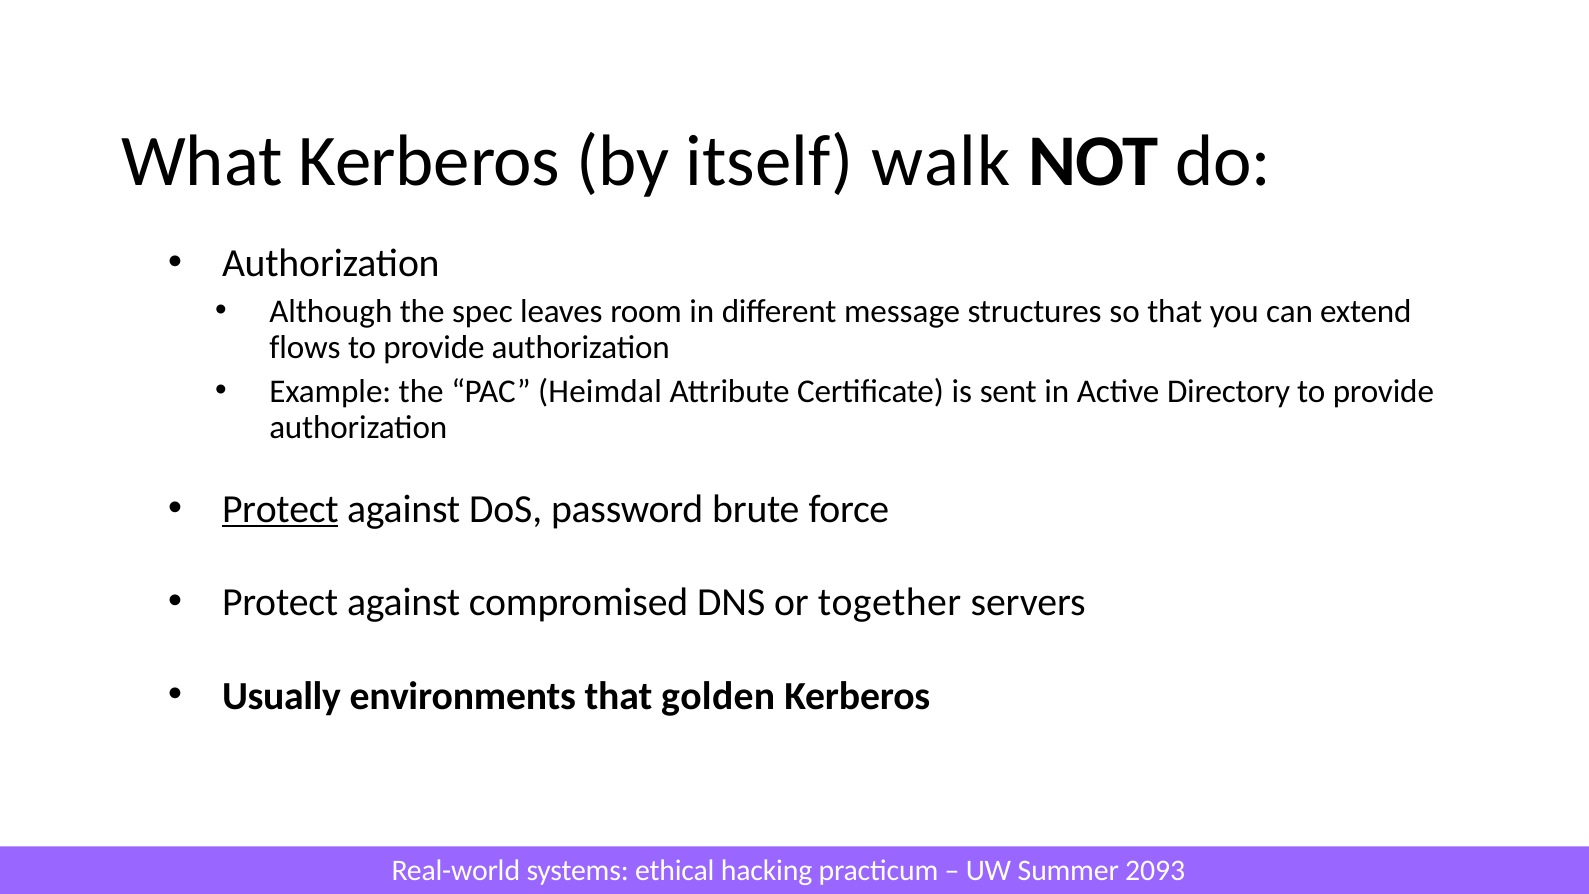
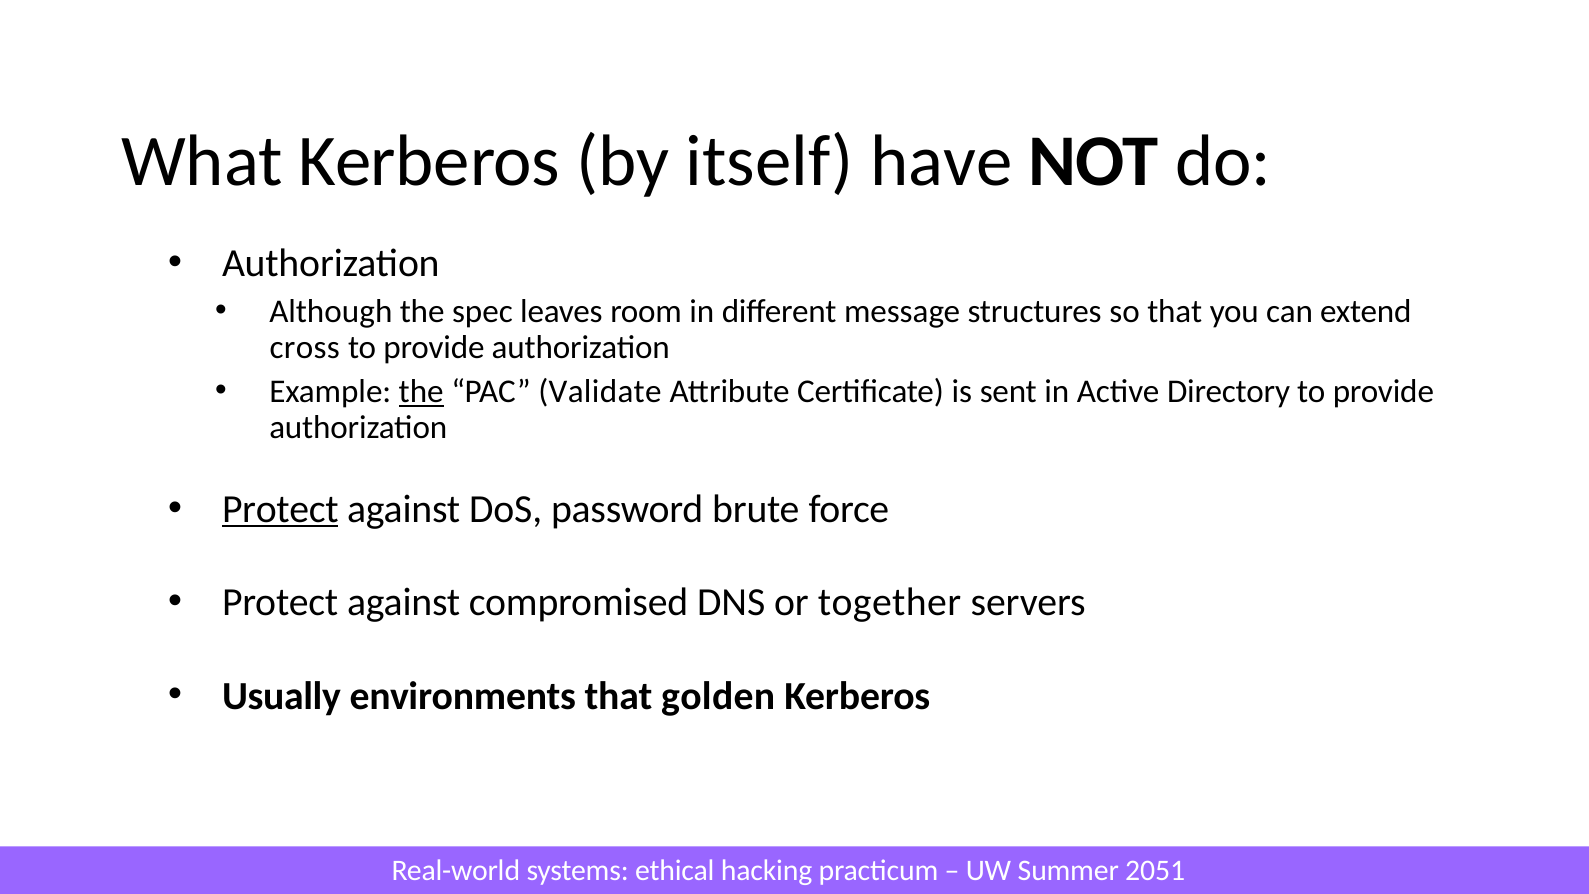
walk: walk -> have (942, 162)
flows: flows -> cross (305, 347)
the underline: none -> present (421, 391)
Heimdal: Heimdal -> Validate (600, 391)
2093: 2093 -> 2051 (1155, 870)
